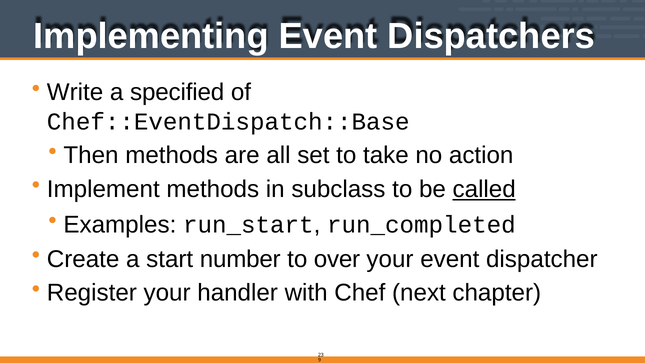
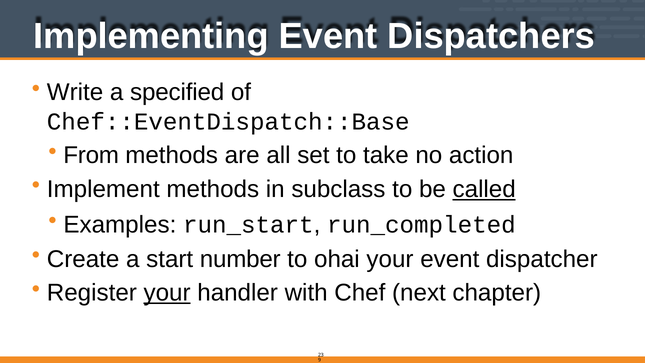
Then: Then -> From (91, 155)
over: over -> ohai (337, 259)
your underline: none -> present (167, 293)
